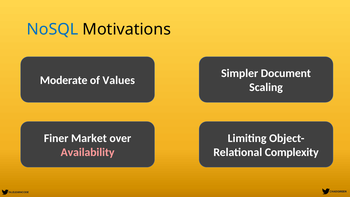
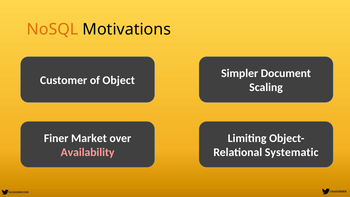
NoSQL colour: blue -> orange (52, 29)
Moderate: Moderate -> Customer (64, 80)
Values: Values -> Object (119, 80)
Complexity: Complexity -> Systematic (292, 152)
